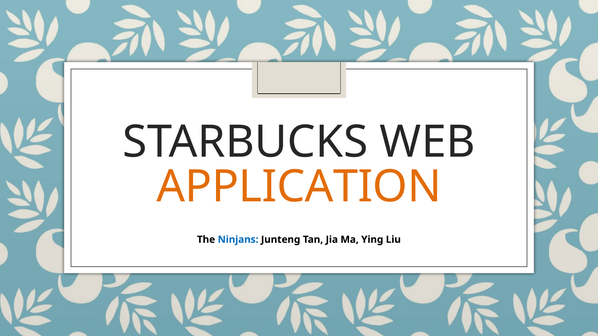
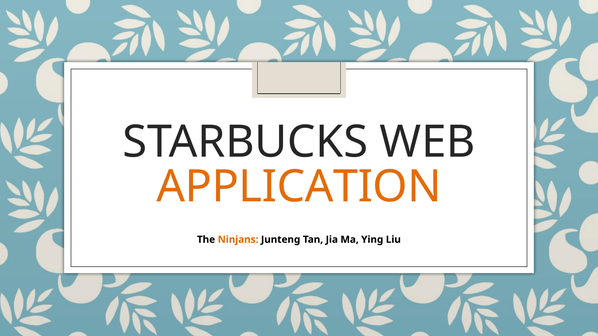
Ninjans colour: blue -> orange (238, 240)
